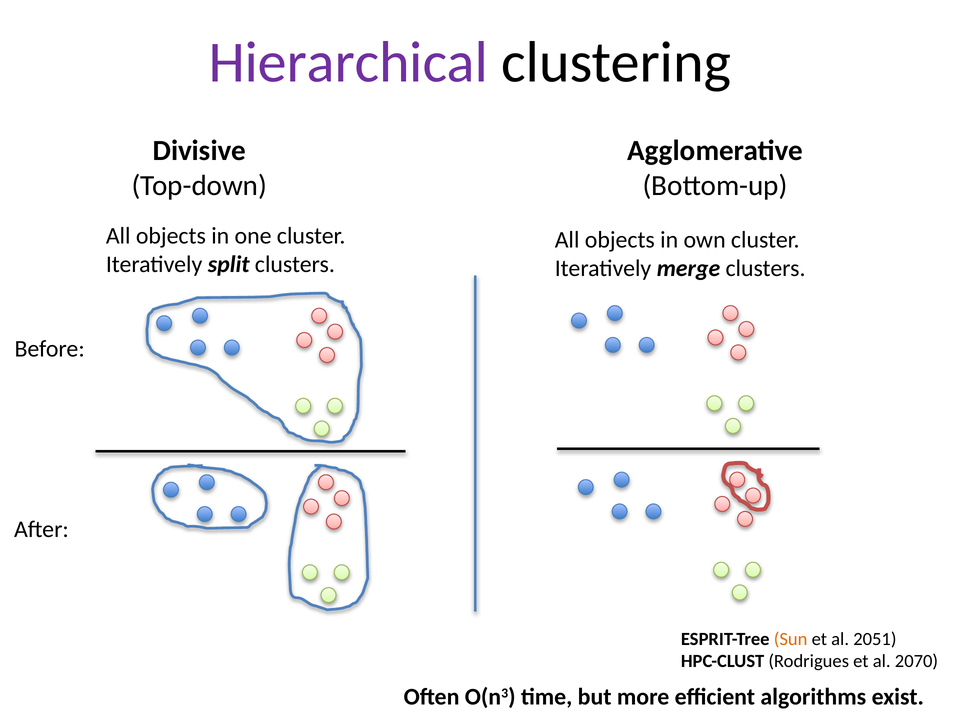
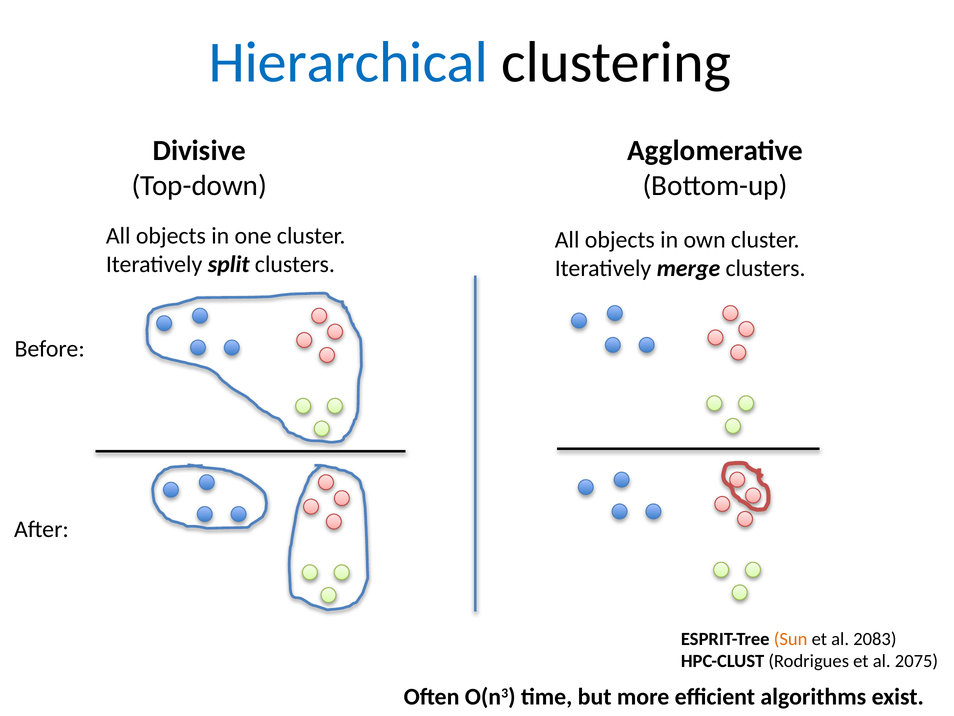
Hierarchical colour: purple -> blue (348, 63)
2051: 2051 -> 2083 (875, 638)
2070: 2070 -> 2075 (916, 661)
